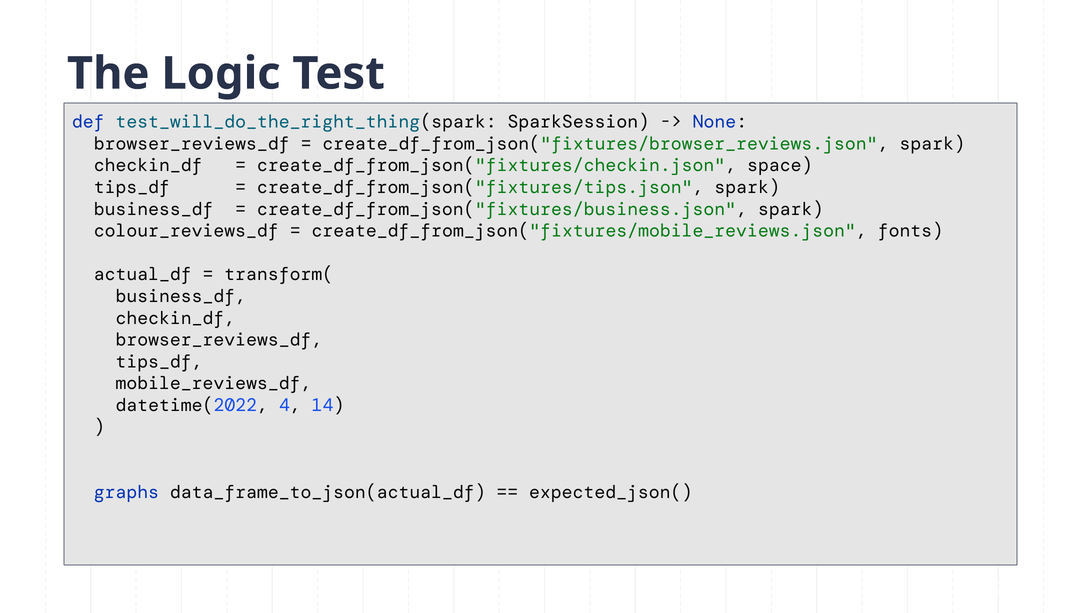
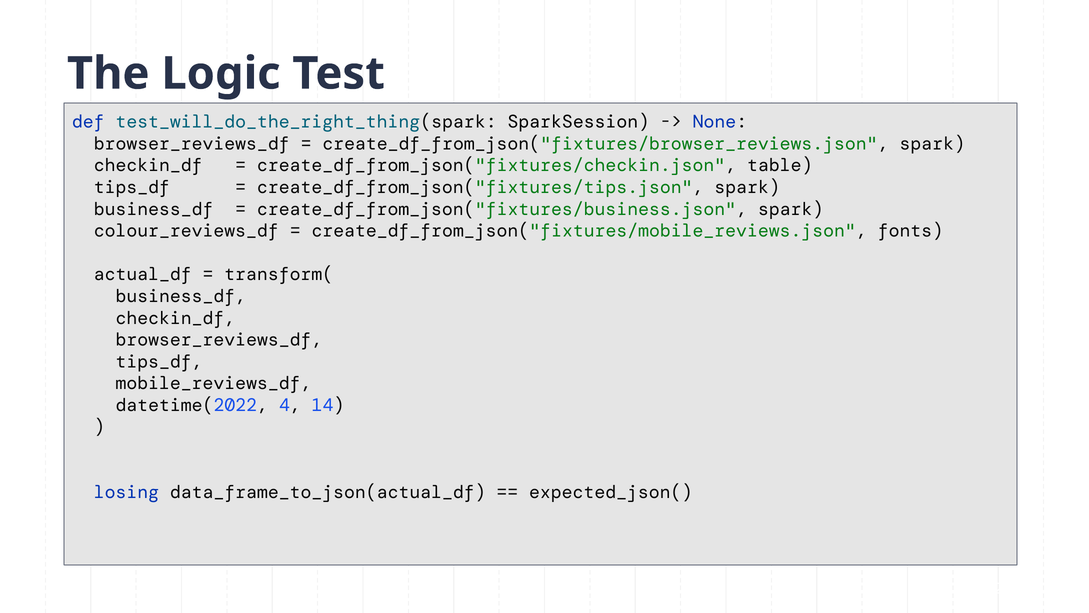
space: space -> table (780, 165)
graphs: graphs -> losing (126, 492)
